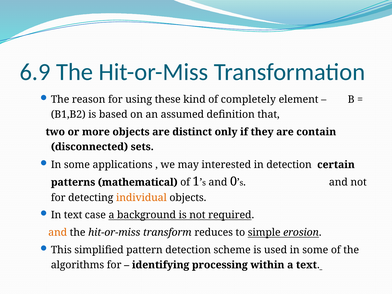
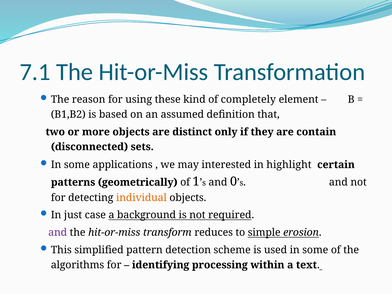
6.9: 6.9 -> 7.1 (35, 72)
in detection: detection -> highlight (289, 165)
mathematical: mathematical -> geometrically (138, 182)
In text: text -> just (73, 215)
and colour: orange -> purple (58, 233)
